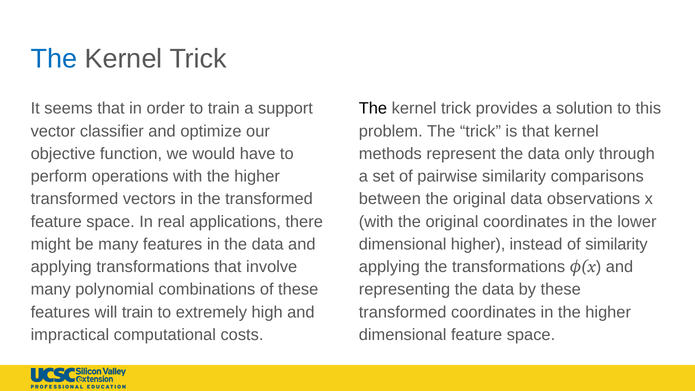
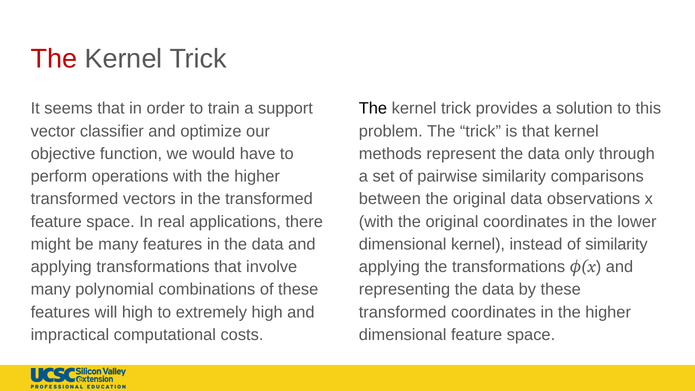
The colour: blue -> red (54, 59)
dimensional higher: higher -> kernel (478, 244)
will train: train -> high (137, 312)
